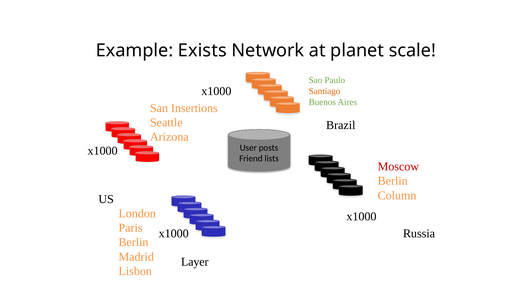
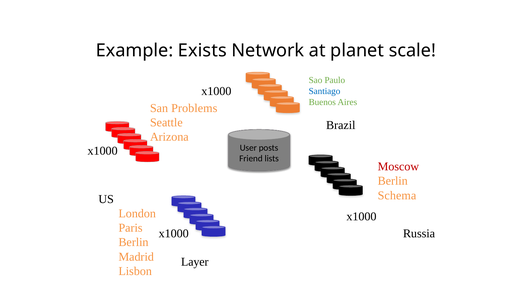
Santiago colour: orange -> blue (325, 91)
Insertions: Insertions -> Problems (194, 108)
Column: Column -> Schema (397, 195)
